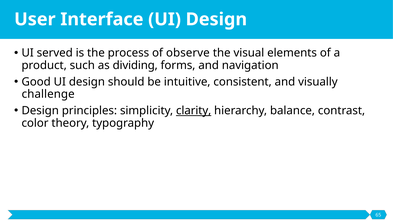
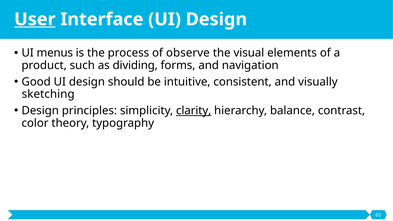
User underline: none -> present (35, 19)
served: served -> menus (55, 53)
challenge: challenge -> sketching (48, 94)
